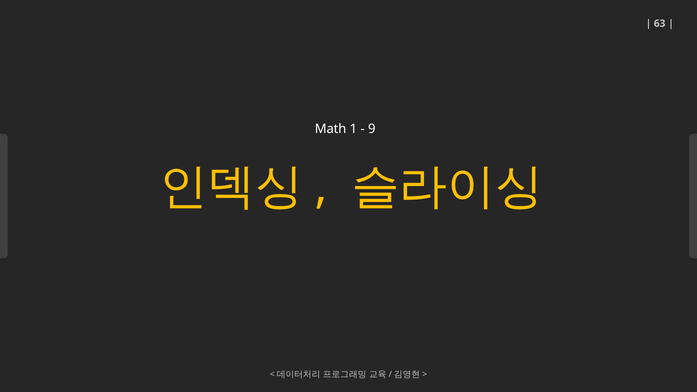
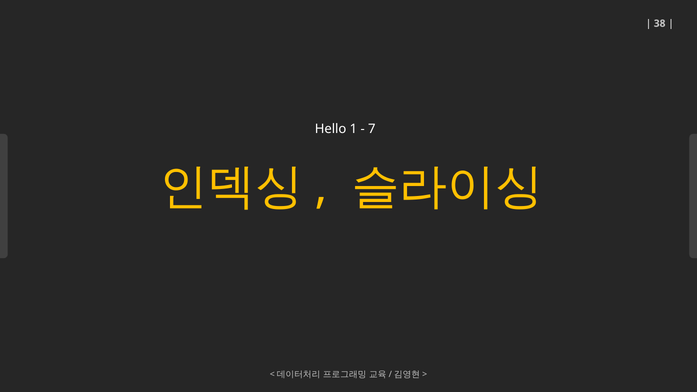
63: 63 -> 38 (660, 23)
Math: Math -> Hello (331, 129)
9: 9 -> 7 (372, 129)
